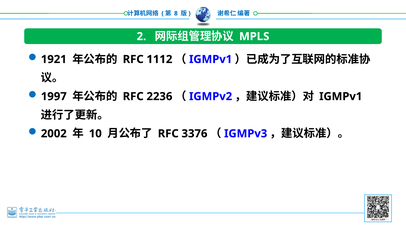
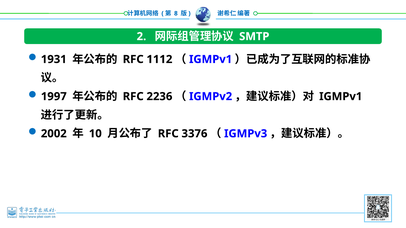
MPLS: MPLS -> SMTP (254, 37)
1921: 1921 -> 1931 (54, 59)
